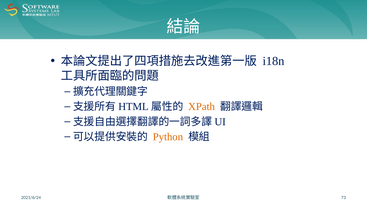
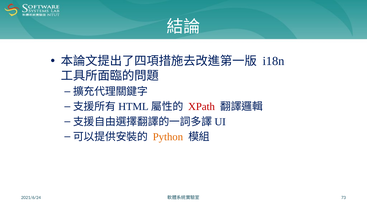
XPath colour: orange -> red (202, 106)
